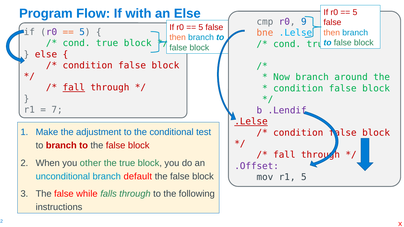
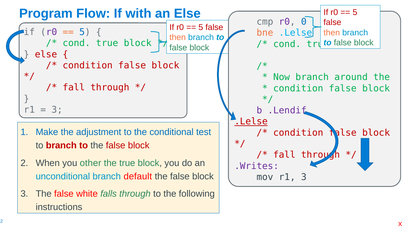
9: 9 -> 0 (304, 22)
fall underline: present -> none (74, 88)
7: 7 -> 3 (57, 110)
.Offset: .Offset -> .Writes (257, 166)
r1 5: 5 -> 3 (304, 177)
while: while -> white (87, 194)
